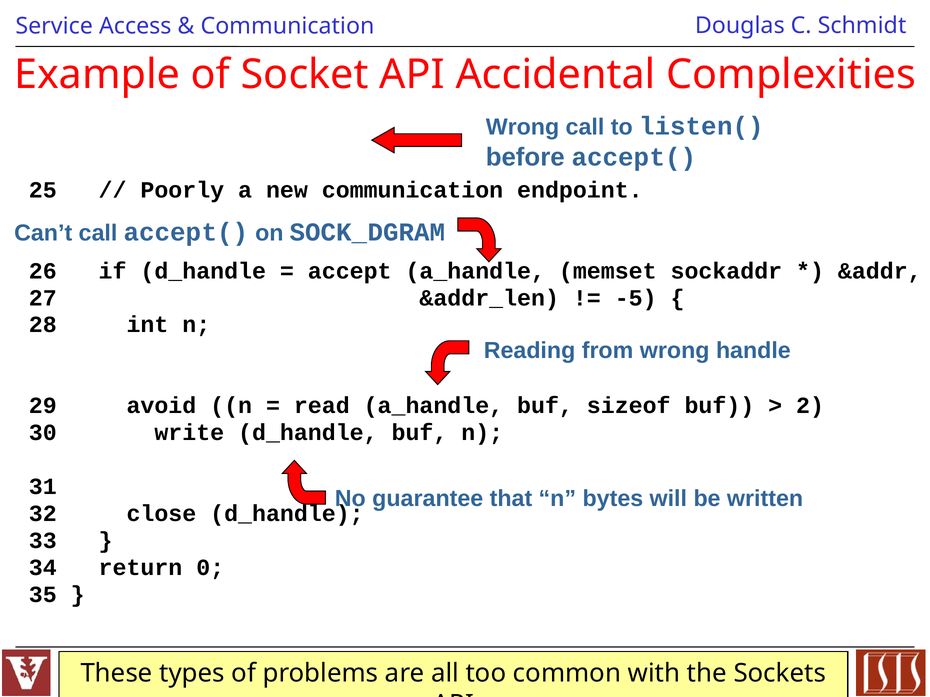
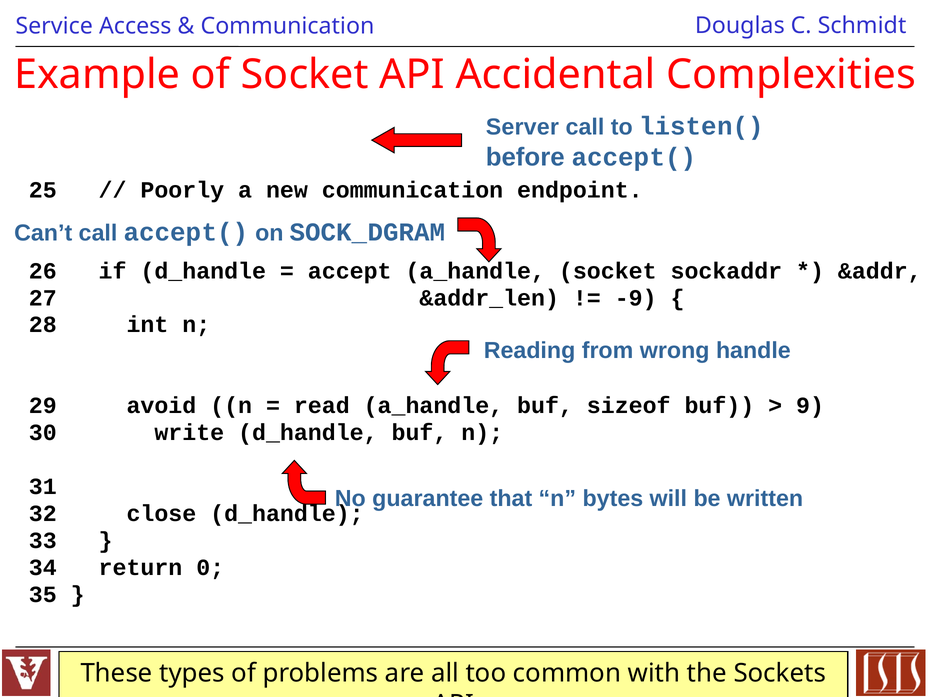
Wrong: Wrong -> Server (522, 127)
a_handle memset: memset -> socket (608, 271)
-5: -5 -> -9 (636, 298)
2: 2 -> 9 (810, 406)
